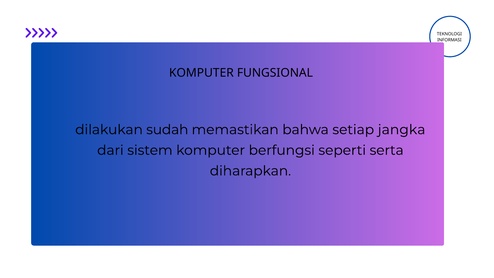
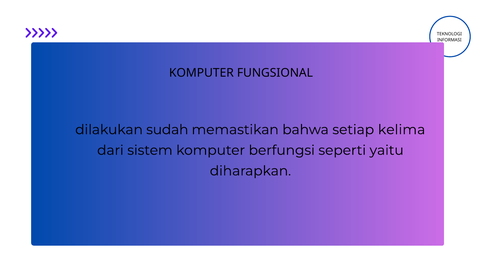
jangka: jangka -> kelima (402, 130)
serta: serta -> yaitu (387, 150)
